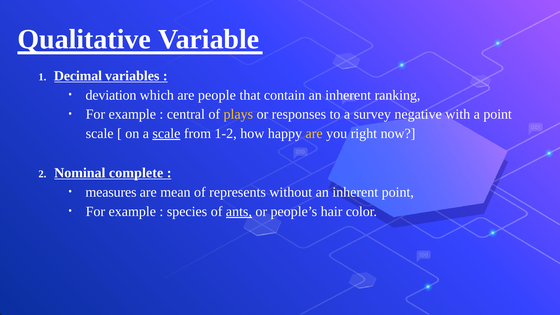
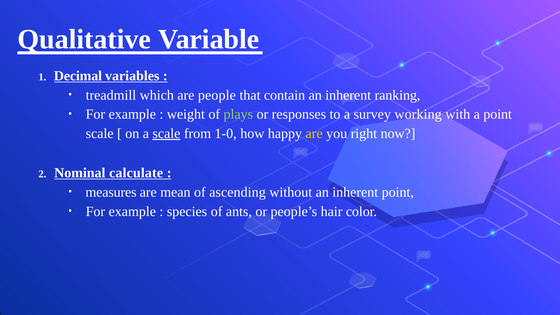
deviation: deviation -> treadmill (111, 95)
central: central -> weight (186, 114)
plays colour: yellow -> light green (238, 114)
negative: negative -> working (418, 114)
1-2: 1-2 -> 1-0 (226, 133)
complete: complete -> calculate (136, 173)
represents: represents -> ascending (237, 192)
ants underline: present -> none (239, 211)
